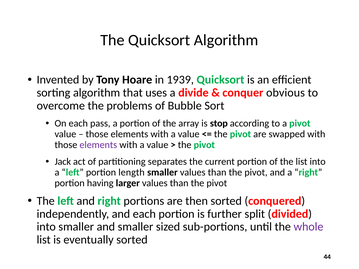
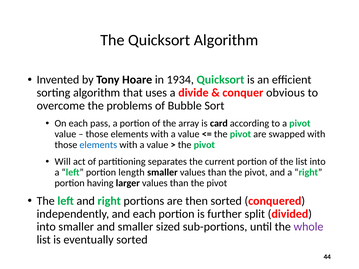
1939: 1939 -> 1934 (180, 80)
stop: stop -> card (219, 124)
elements colour: purple -> blue (98, 145)
Jack: Jack -> Will (63, 162)
